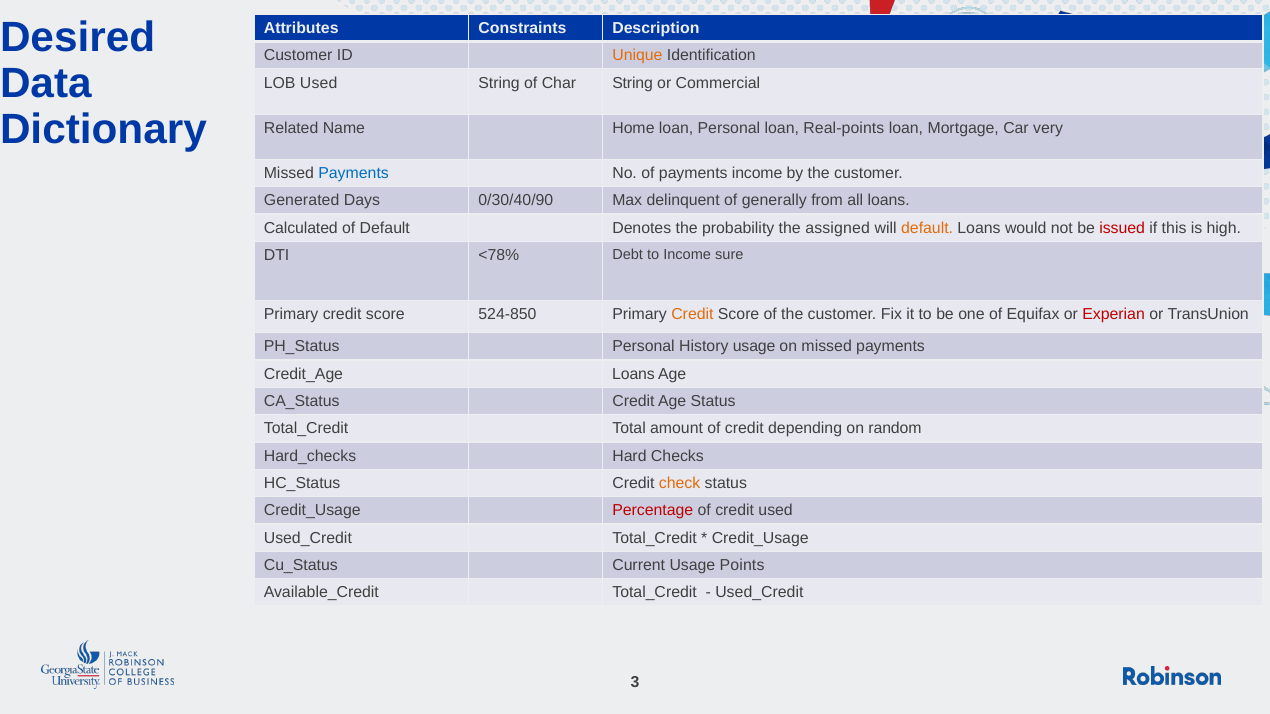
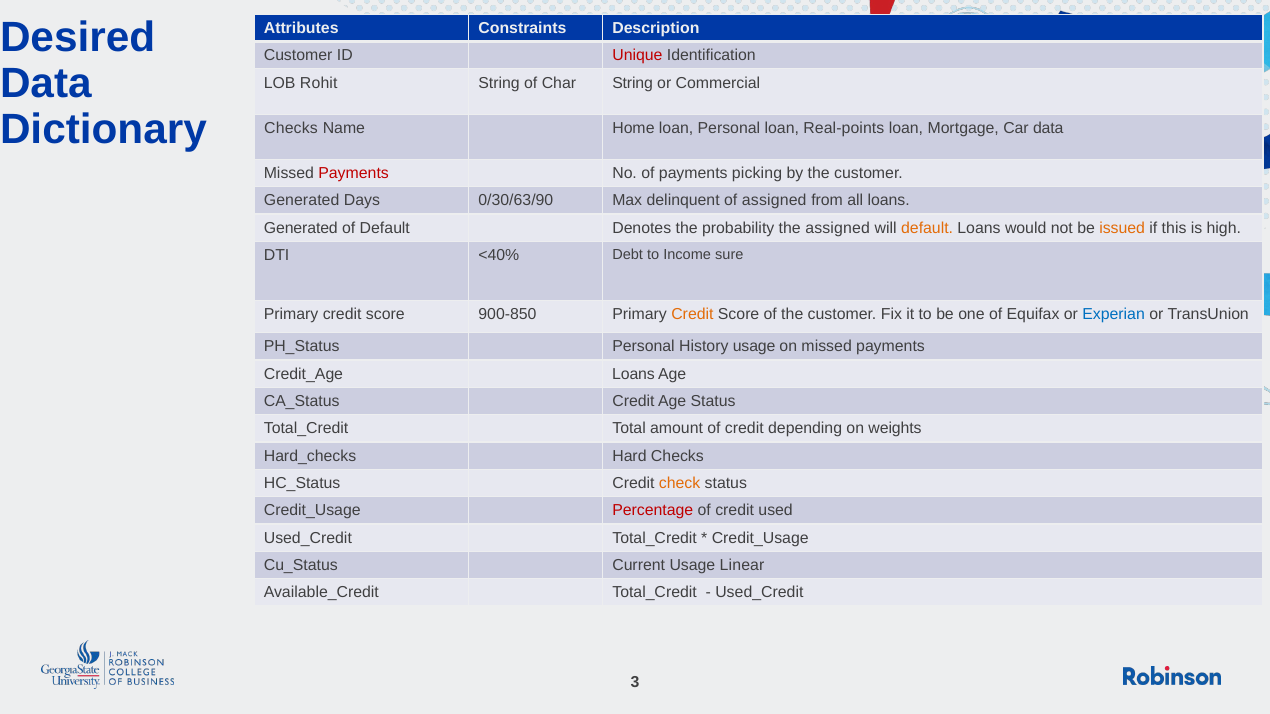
Unique colour: orange -> red (637, 56)
LOB Used: Used -> Rohit (319, 83)
Related: Related -> Checks (291, 128)
Car very: very -> data (1048, 128)
Payments colour: blue -> red (354, 173)
payments income: income -> picking (757, 173)
0/30/40/90: 0/30/40/90 -> 0/30/63/90 (516, 201)
of generally: generally -> assigned (774, 201)
Calculated: Calculated -> Generated (301, 228)
issued colour: red -> orange (1122, 228)
<78%: <78% -> <40% (499, 255)
524-850: 524-850 -> 900-850 (507, 314)
Experian colour: red -> blue (1114, 314)
random: random -> weights (895, 429)
Points: Points -> Linear (742, 566)
